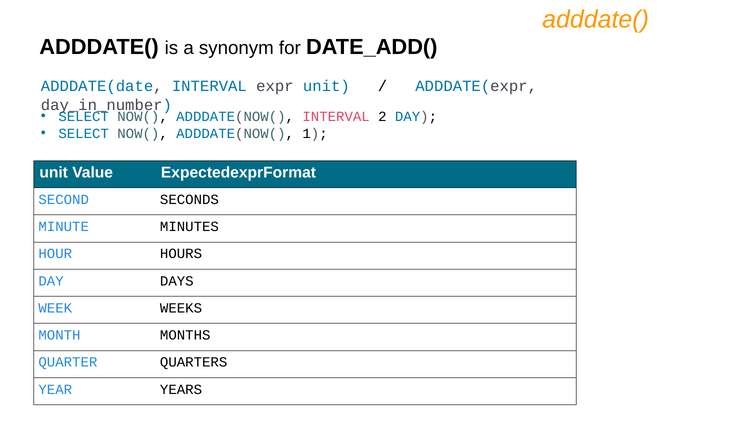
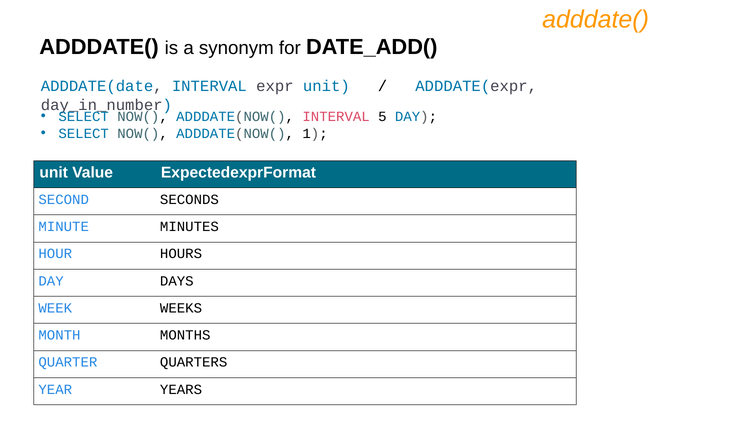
2: 2 -> 5 (382, 116)
